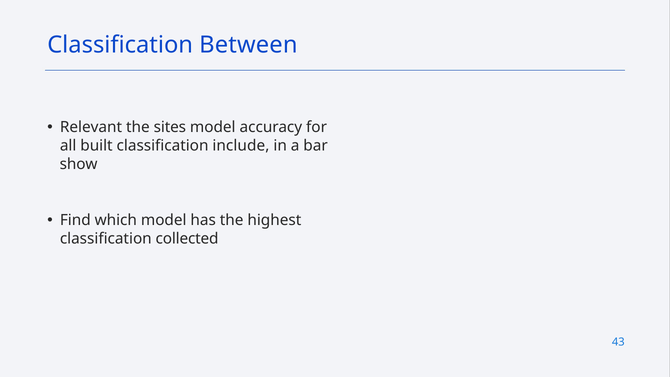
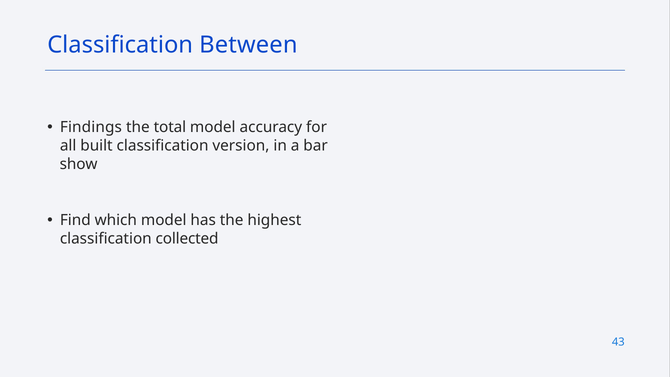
Relevant: Relevant -> Findings (91, 127)
sites: sites -> total (170, 127)
include: include -> version (241, 146)
